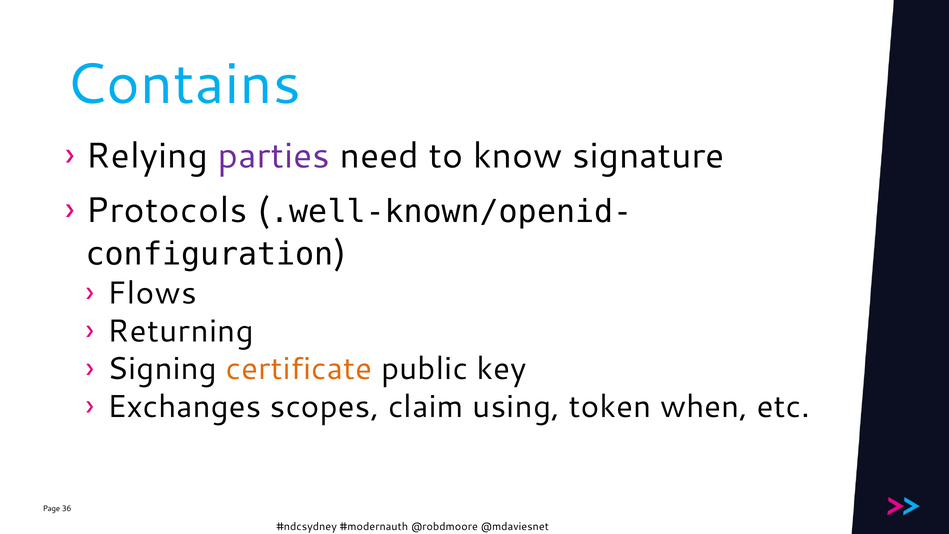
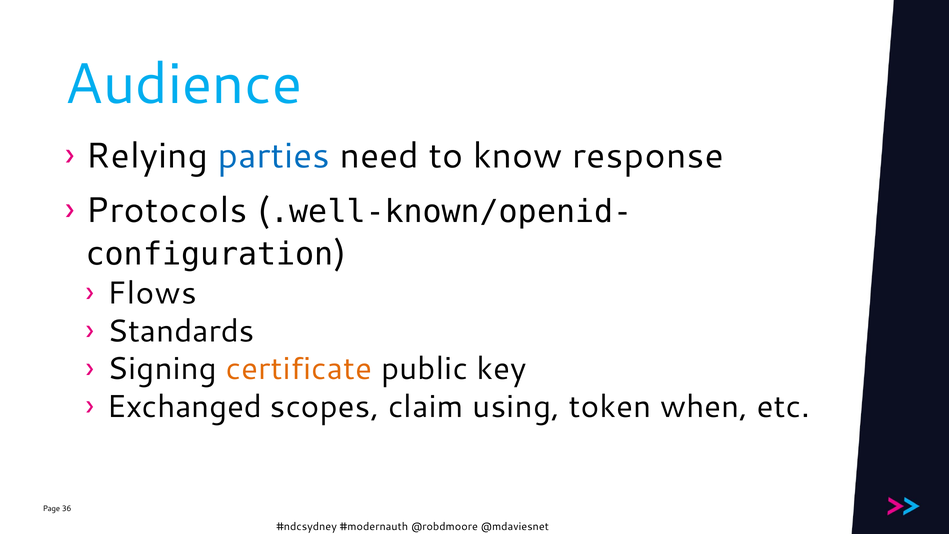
Contains: Contains -> Audience (184, 85)
parties colour: purple -> blue (274, 156)
signature: signature -> response (648, 156)
Returning: Returning -> Standards (181, 331)
Exchanges: Exchanges -> Exchanged (184, 407)
